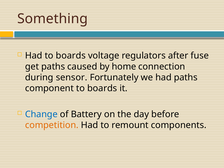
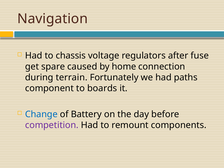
Something: Something -> Navigation (53, 19)
Had to boards: boards -> chassis (71, 56)
get paths: paths -> spare (53, 67)
sensor: sensor -> terrain (72, 77)
competition colour: orange -> purple (52, 125)
